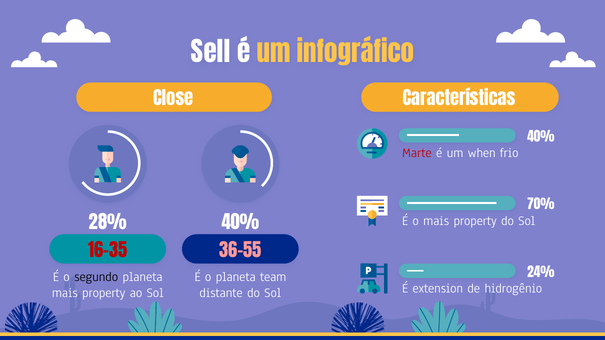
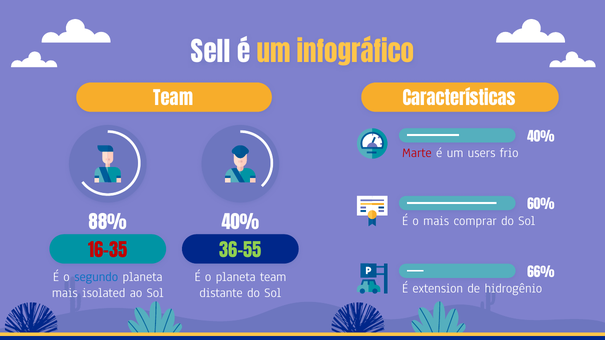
Close: Close -> Team (173, 99)
when: when -> users (482, 153)
70%: 70% -> 60% (541, 205)
o mais property: property -> comprar (475, 221)
28%: 28% -> 88% (108, 223)
36-55 colour: pink -> light green (240, 251)
24%: 24% -> 66% (541, 273)
segundo colour: black -> blue (96, 277)
property: property -> isolated (104, 293)
